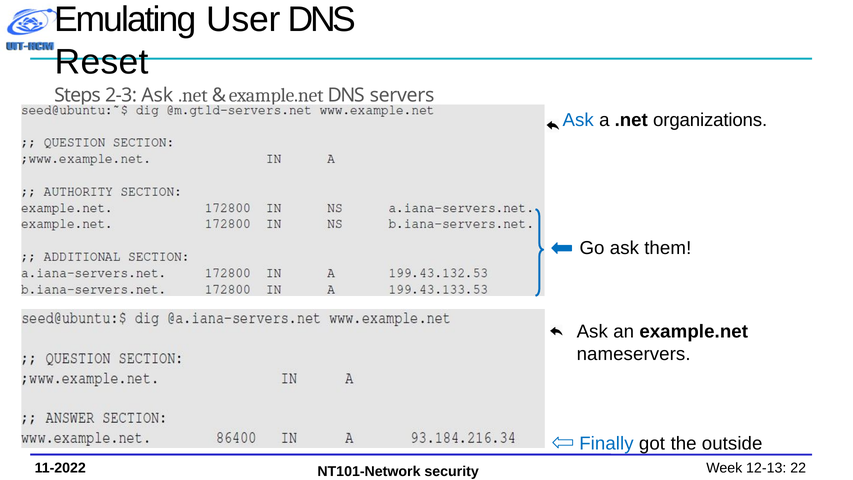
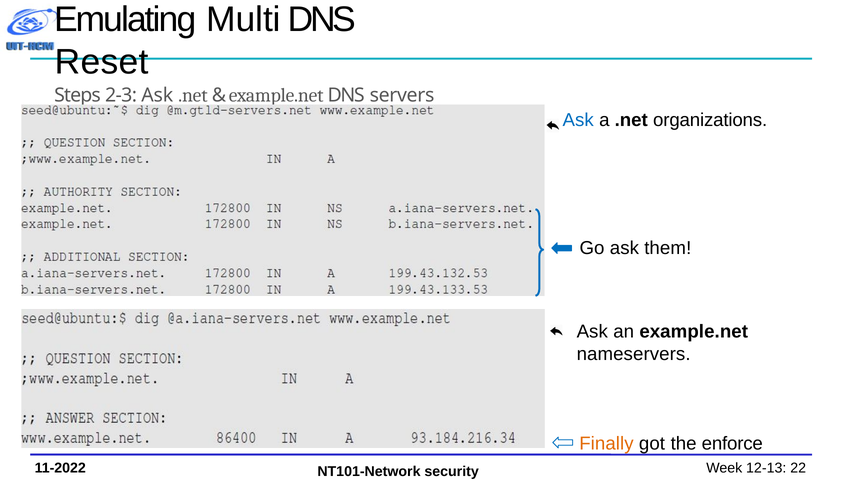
User: User -> Multi (243, 19)
Finally colour: blue -> orange (606, 444)
outside: outside -> enforce (732, 444)
